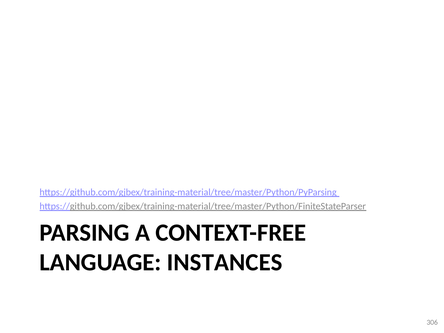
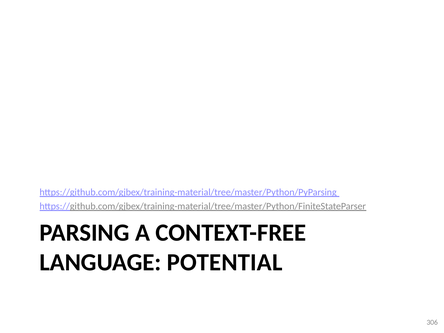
INSTANCES: INSTANCES -> POTENTIAL (225, 262)
